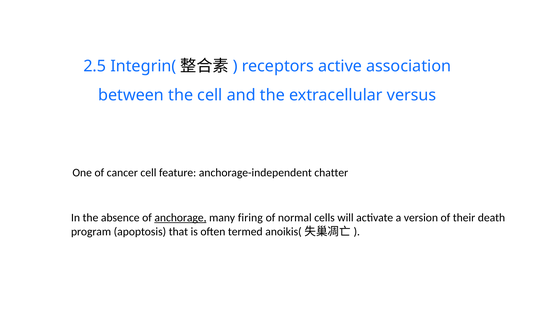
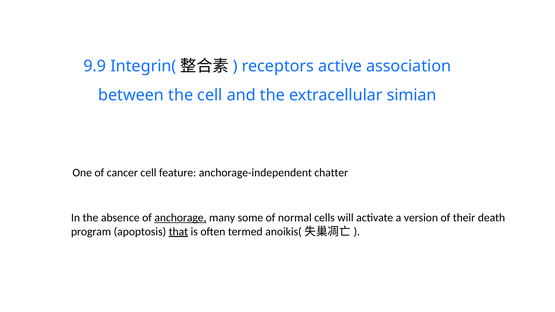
2.5: 2.5 -> 9.9 (95, 66)
versus: versus -> simian (412, 95)
firing: firing -> some (250, 218)
that underline: none -> present (178, 232)
